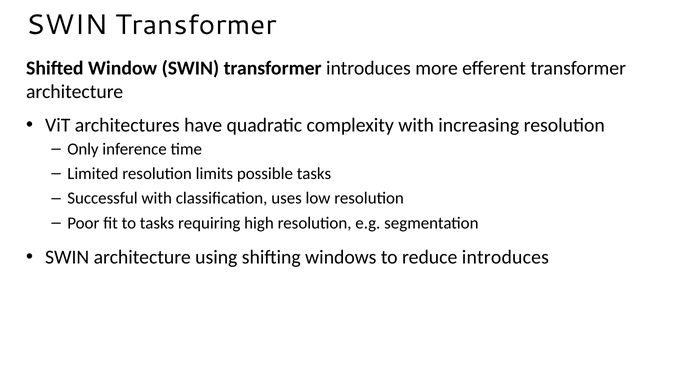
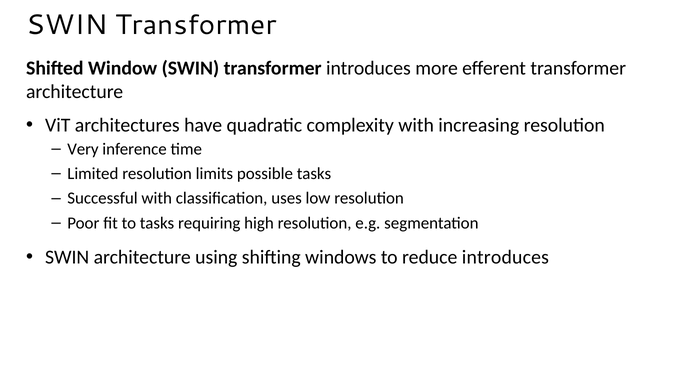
Only: Only -> Very (83, 149)
